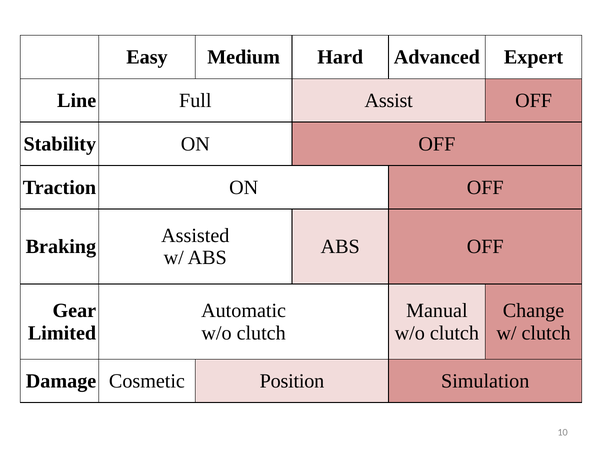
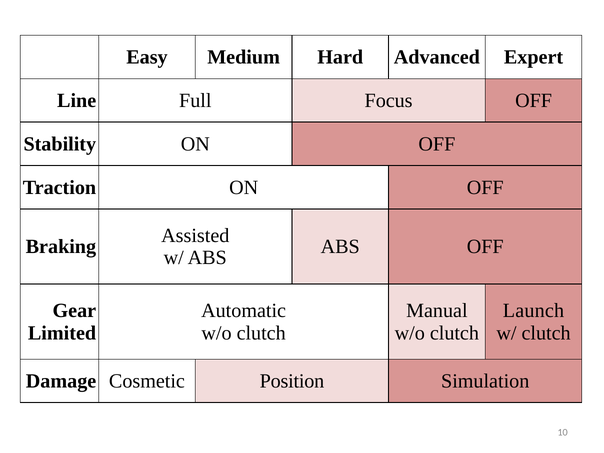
Assist: Assist -> Focus (389, 101)
Change: Change -> Launch (533, 311)
